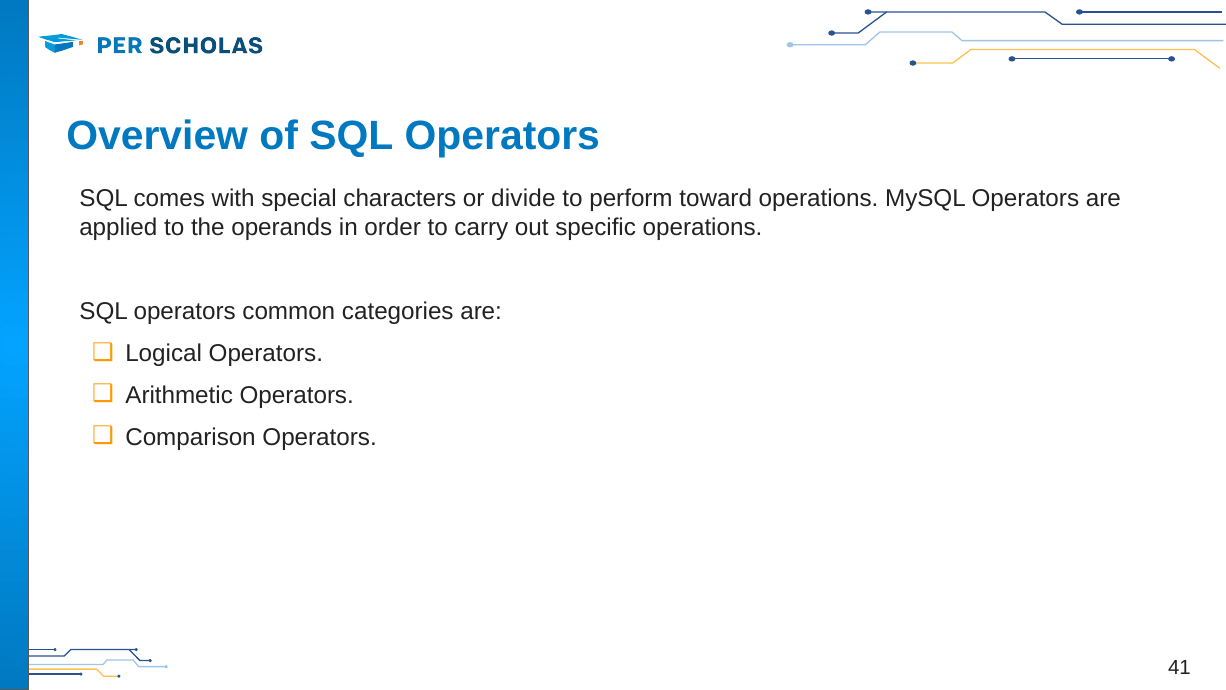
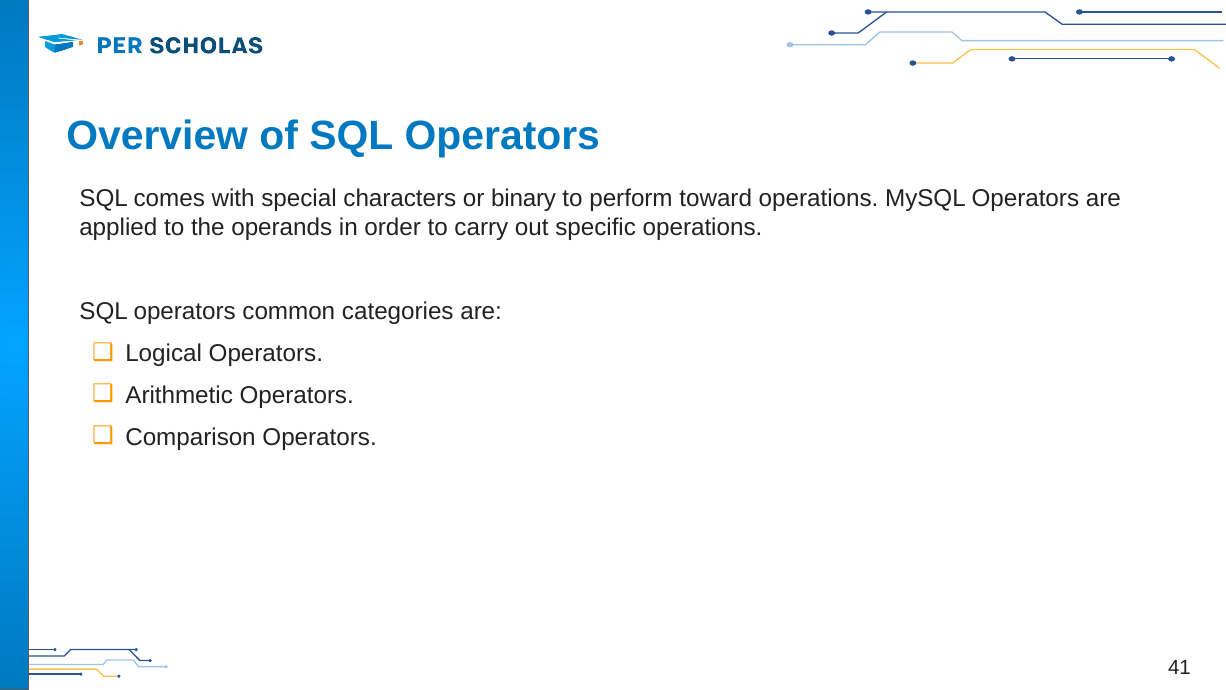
divide: divide -> binary (524, 198)
